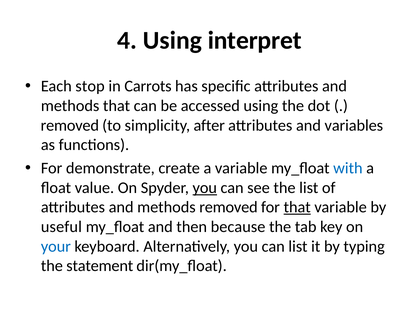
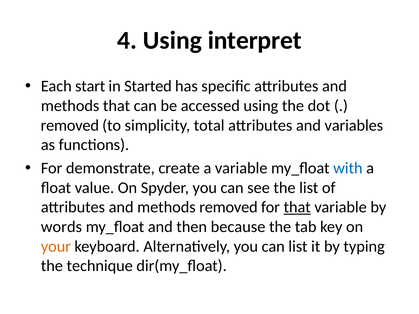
stop: stop -> start (90, 86)
Carrots: Carrots -> Started (148, 86)
after: after -> total (209, 125)
you underline: present -> none (205, 188)
useful: useful -> words (61, 227)
your colour: blue -> orange (56, 247)
statement: statement -> technique (100, 266)
